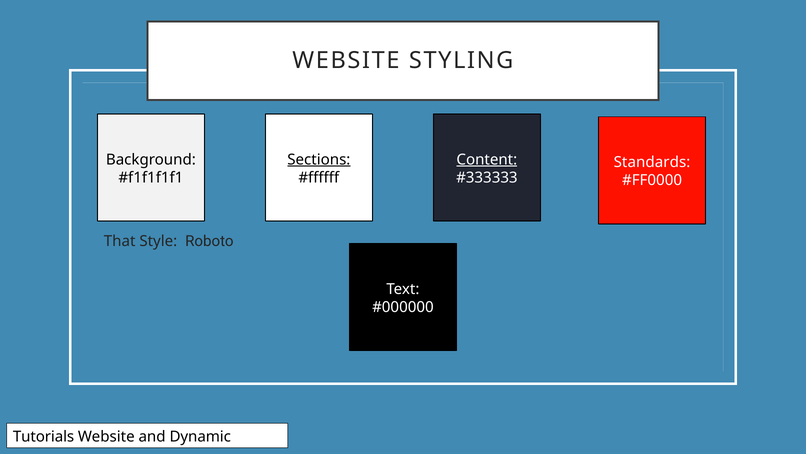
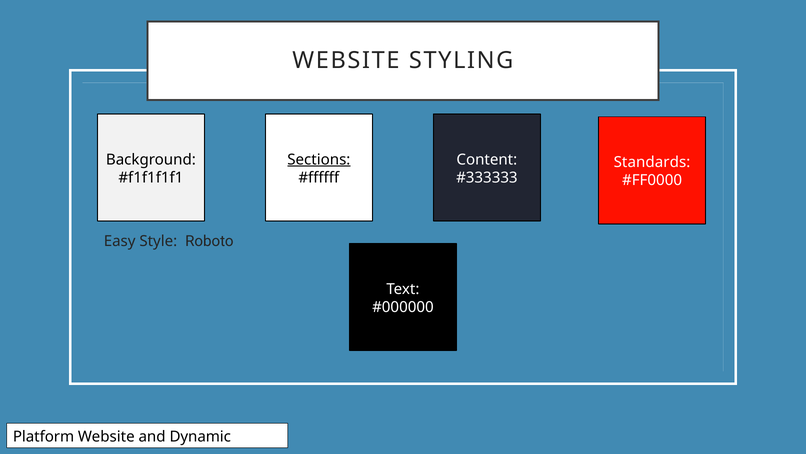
Content underline: present -> none (487, 159)
That: That -> Easy (120, 241)
Tutorials: Tutorials -> Platform (44, 436)
